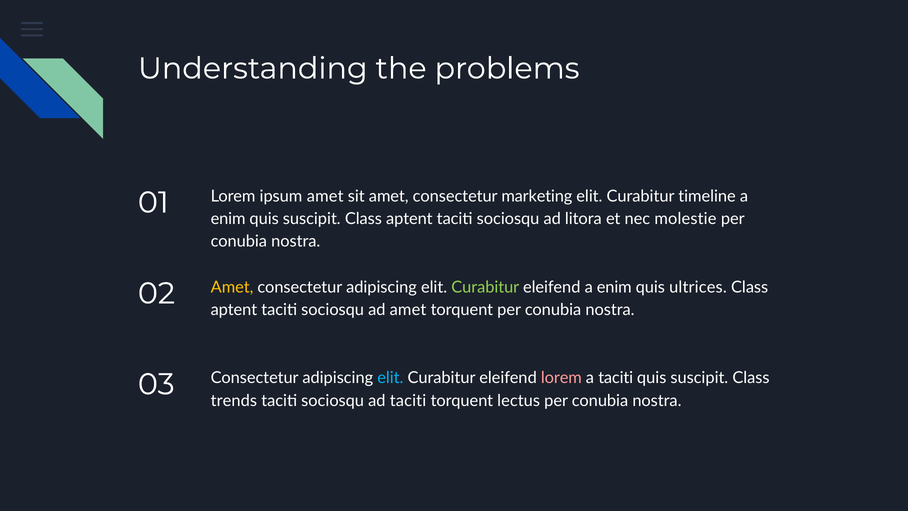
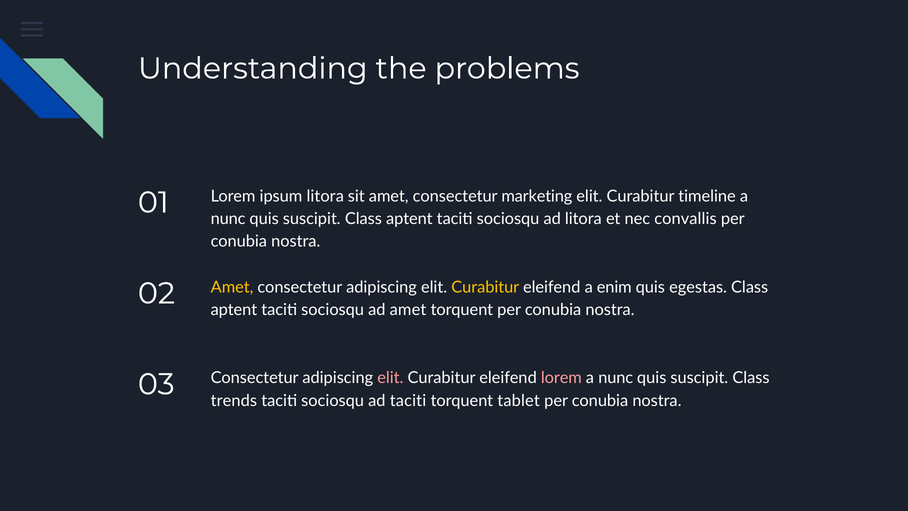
ipsum amet: amet -> litora (325, 196)
enim: enim -> nunc (228, 219)
molestie: molestie -> convallis (685, 219)
Curabitur colour: light green -> yellow (485, 287)
ultrices: ultrices -> egestas (698, 287)
elit colour: light blue -> pink (390, 378)
taciti: taciti -> nunc (616, 378)
lectus: lectus -> tablet (519, 400)
